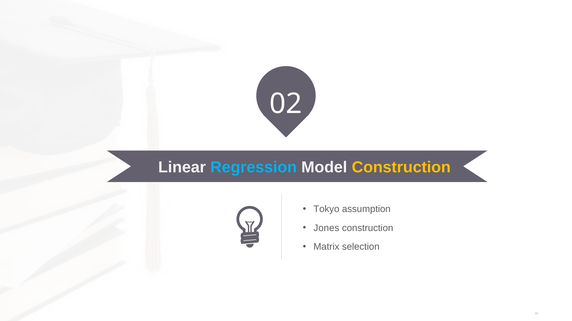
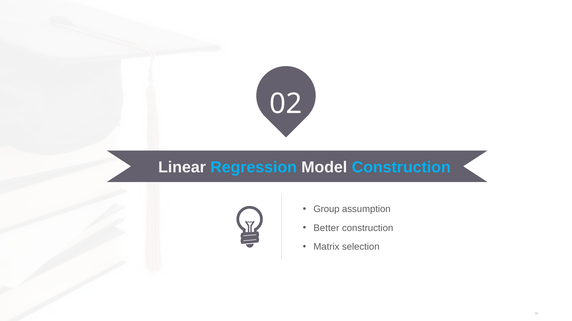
Construction colour: yellow -> light blue (401, 168)
Tokyo: Tokyo -> Group (326, 210)
Jones: Jones -> Better (326, 228)
